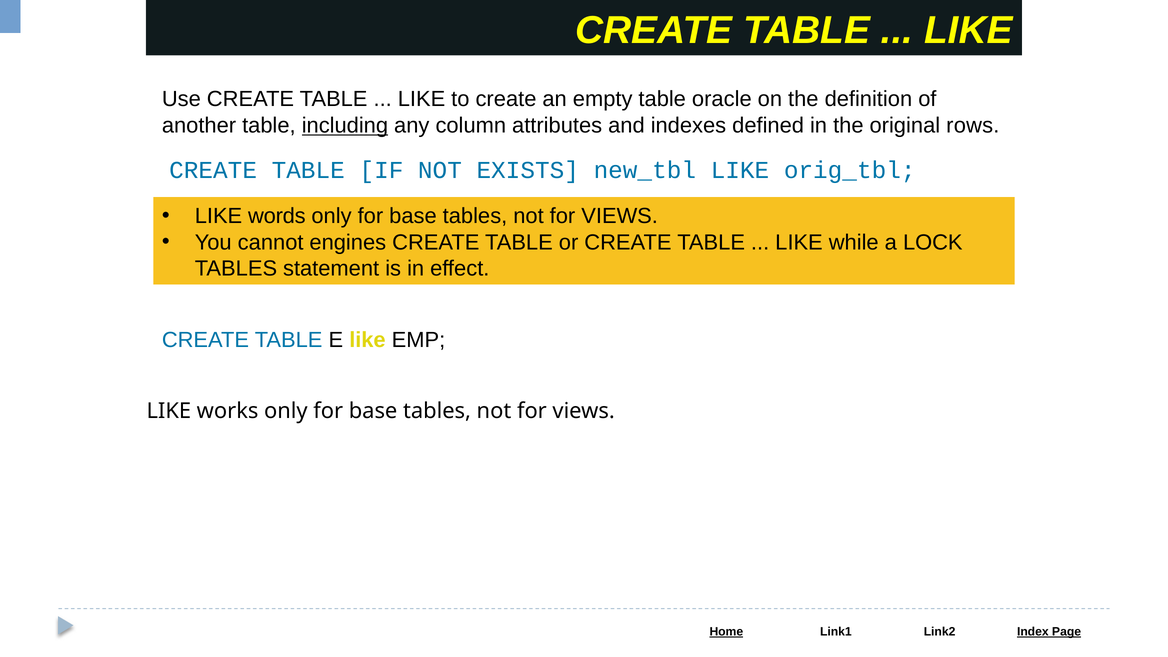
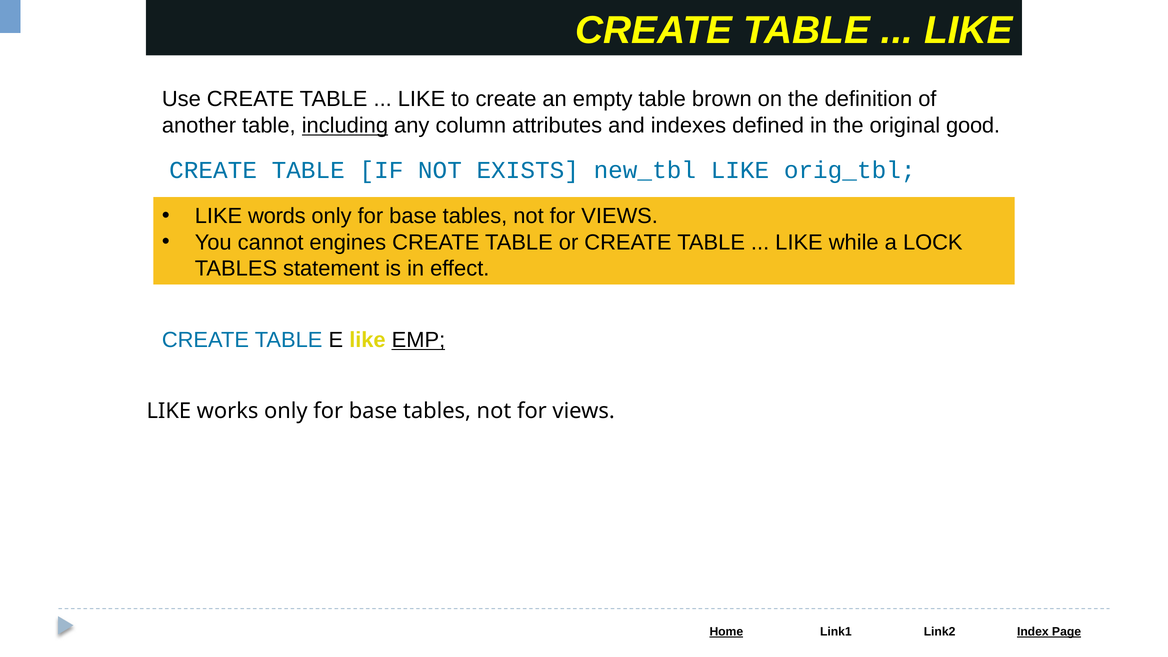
oracle: oracle -> brown (722, 99)
rows: rows -> good (973, 126)
EMP underline: none -> present (418, 340)
